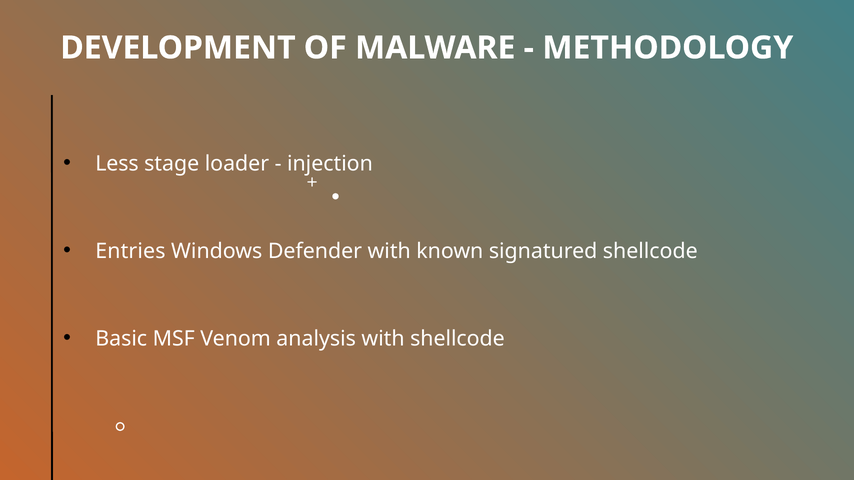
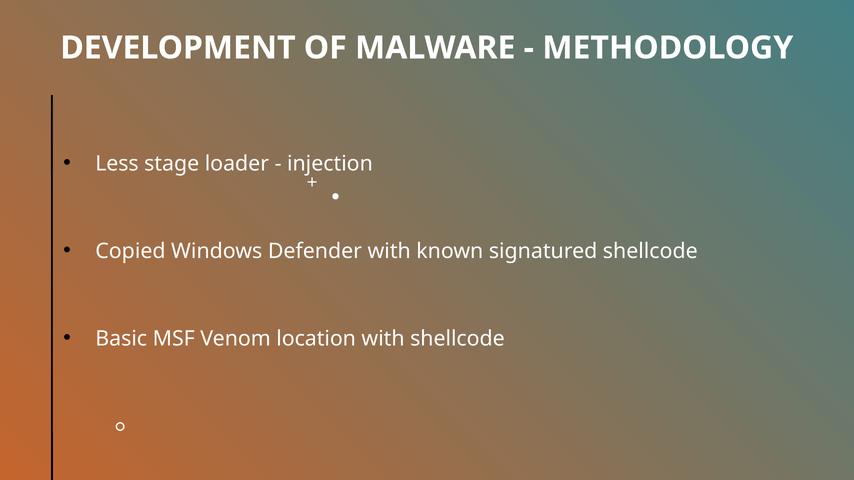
Entries: Entries -> Copied (130, 251)
analysis: analysis -> location (316, 339)
